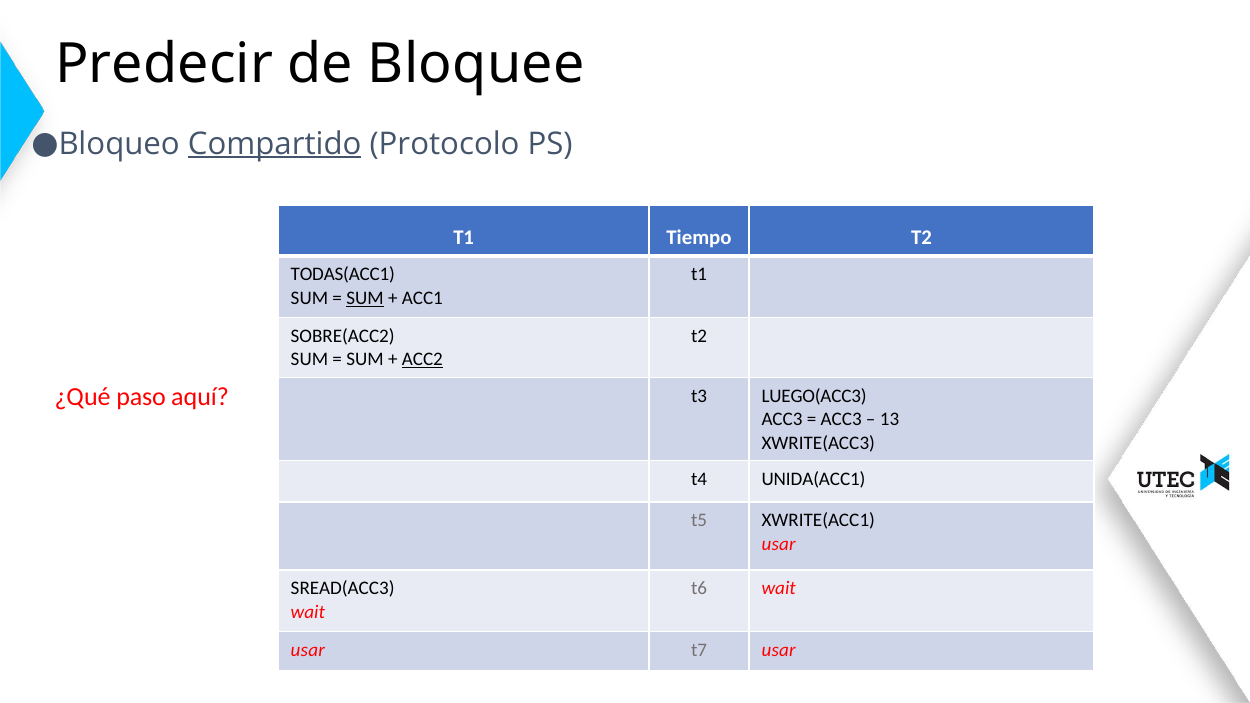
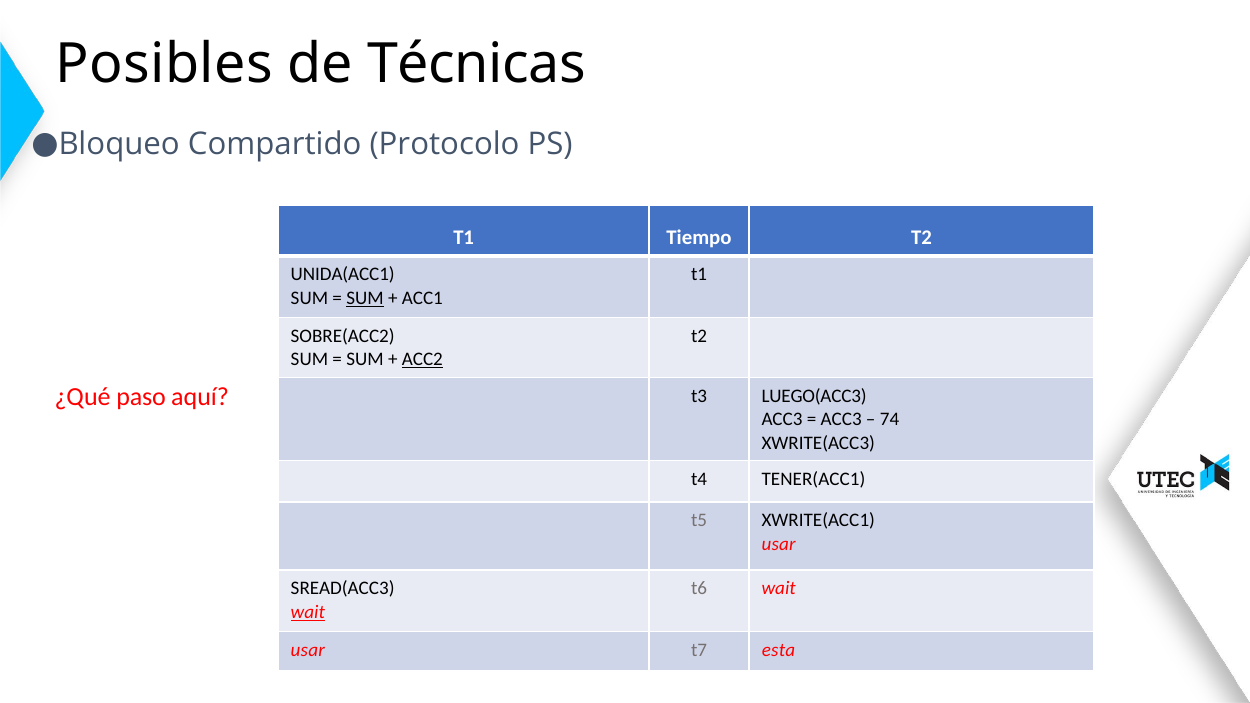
Predecir: Predecir -> Posibles (164, 64)
Bloquee: Bloquee -> Técnicas (477, 64)
Compartido underline: present -> none (275, 144)
TODAS(ACC1: TODAS(ACC1 -> UNIDA(ACC1 (343, 275)
13: 13 -> 74 (890, 419)
UNIDA(ACC1: UNIDA(ACC1 -> TENER(ACC1 (813, 479)
wait underline: none -> present (308, 612)
t7 usar: usar -> esta (779, 650)
